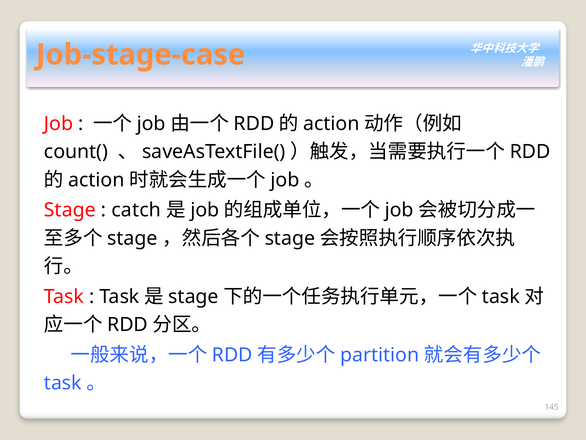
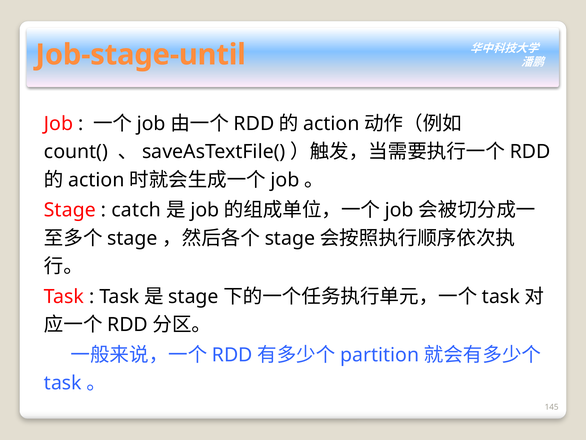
Job-stage-case: Job-stage-case -> Job-stage-until (141, 55)
